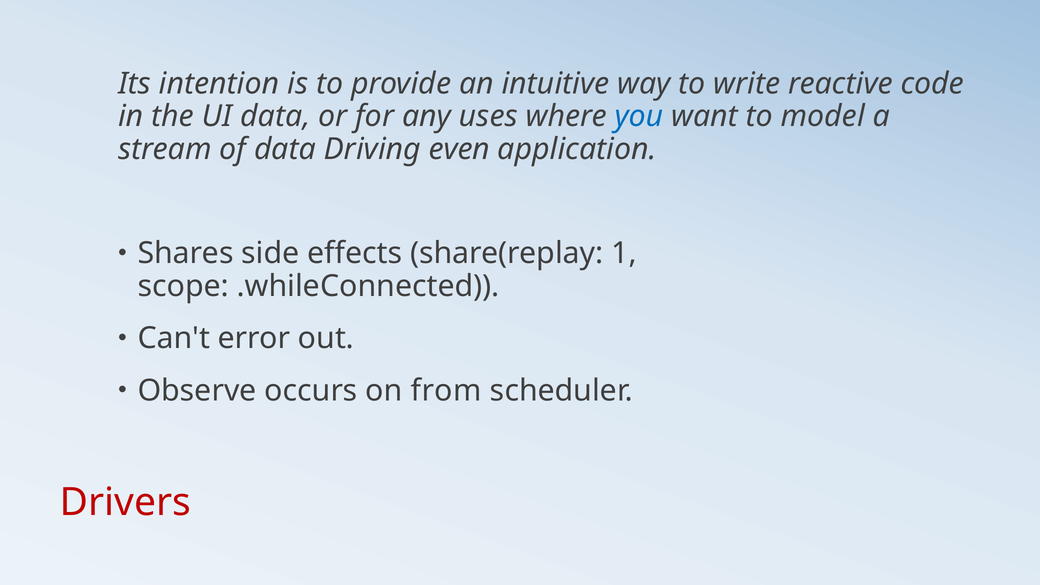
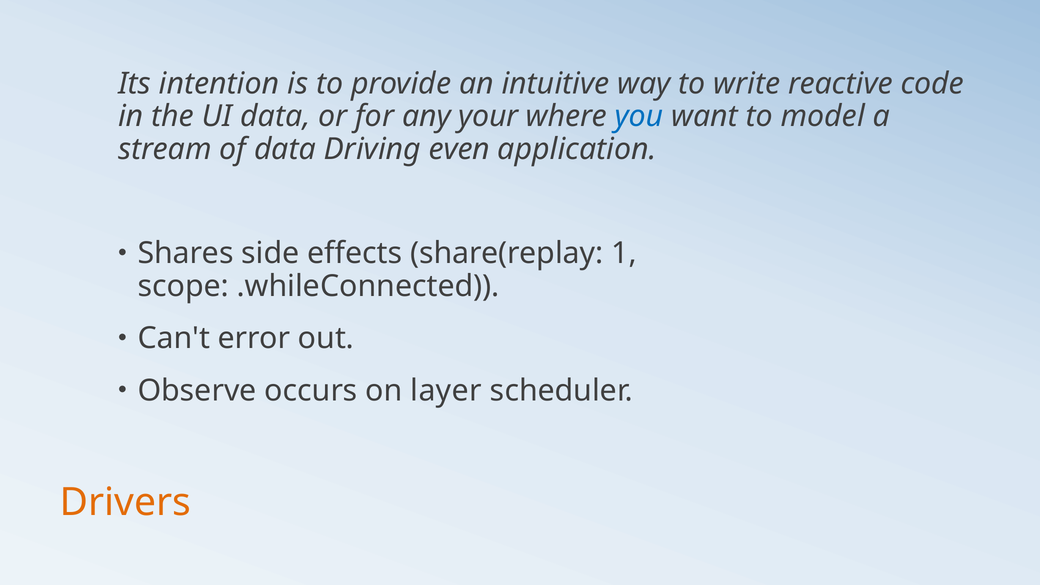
uses: uses -> your (488, 116)
from: from -> layer (446, 391)
Drivers colour: red -> orange (125, 502)
